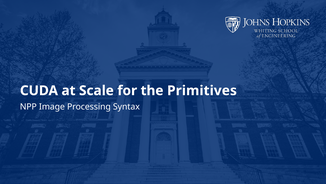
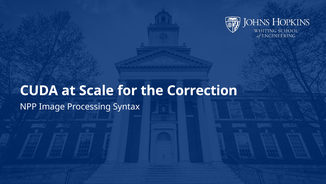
Primitives: Primitives -> Correction (202, 90)
